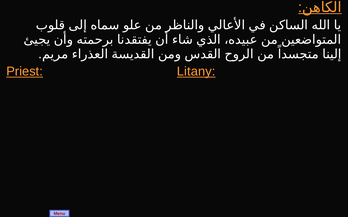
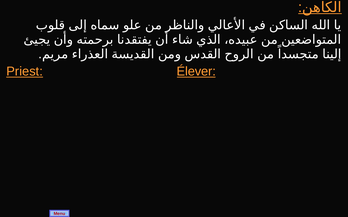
Litany: Litany -> Élever (196, 72)
